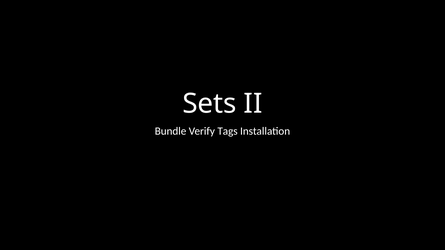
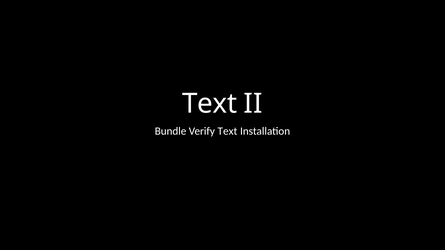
Sets: Sets -> Text (210, 104)
Verify Tags: Tags -> Text (227, 131)
